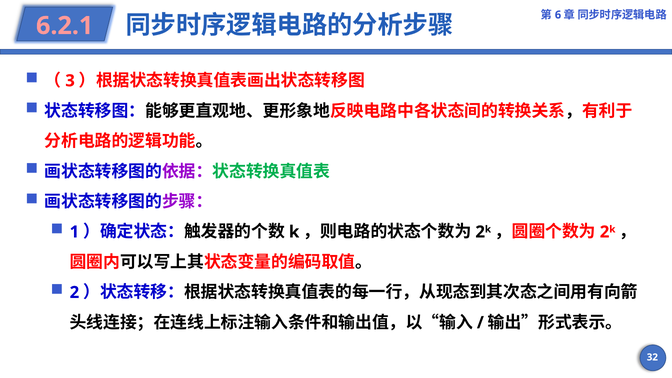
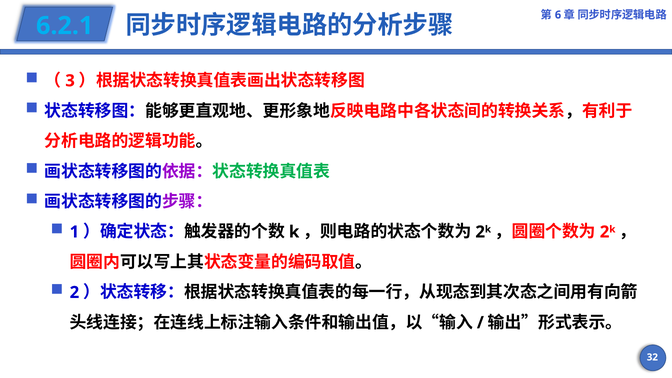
6.2.1 colour: pink -> light blue (65, 26)
